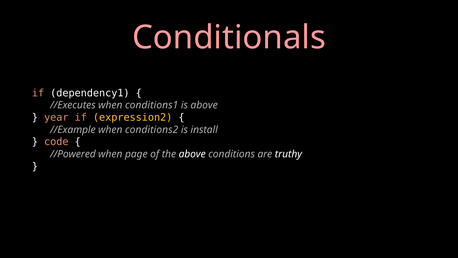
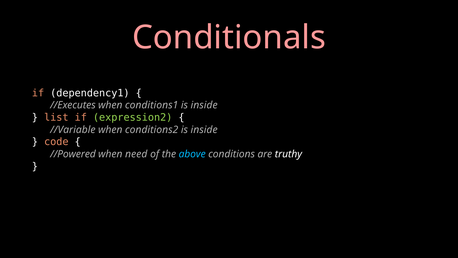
above: above -> inside (204, 105)
year: year -> list (56, 117)
expression2 colour: yellow -> light green (133, 117)
//Example: //Example -> //Variable (73, 130)
install: install -> inside (204, 130)
page: page -> need (136, 154)
above colour: white -> light blue (192, 154)
